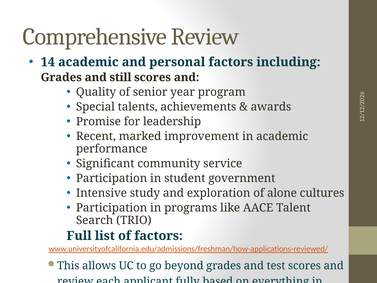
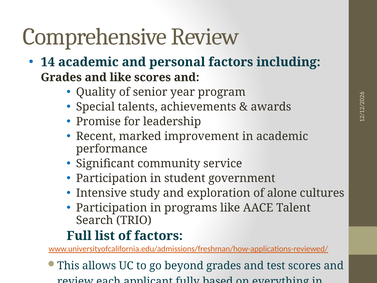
and still: still -> like (121, 77)
